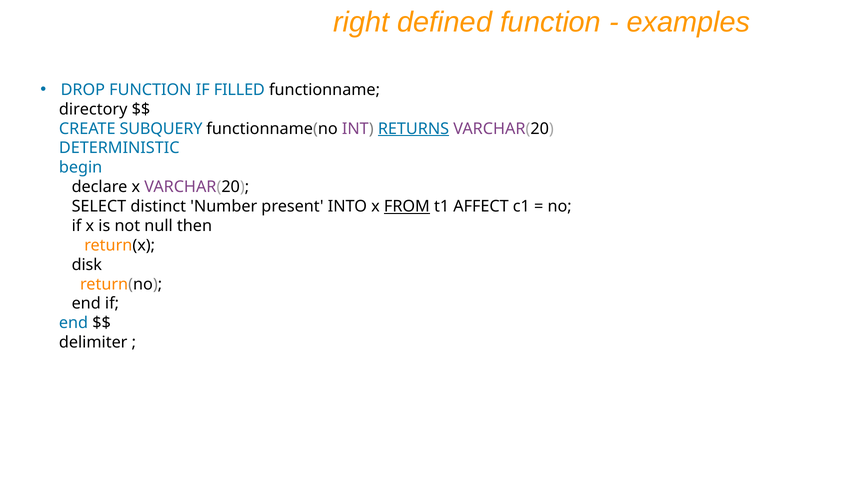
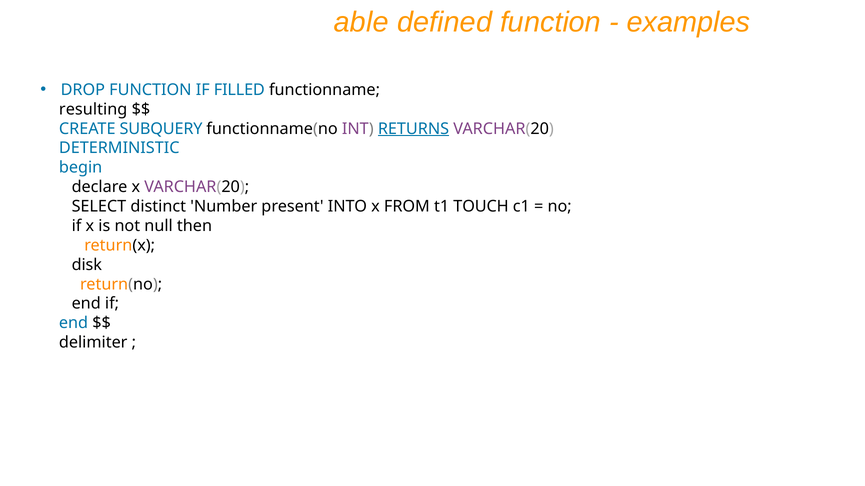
right: right -> able (361, 23)
directory: directory -> resulting (93, 109)
FROM underline: present -> none (407, 207)
AFFECT: AFFECT -> TOUCH (481, 207)
